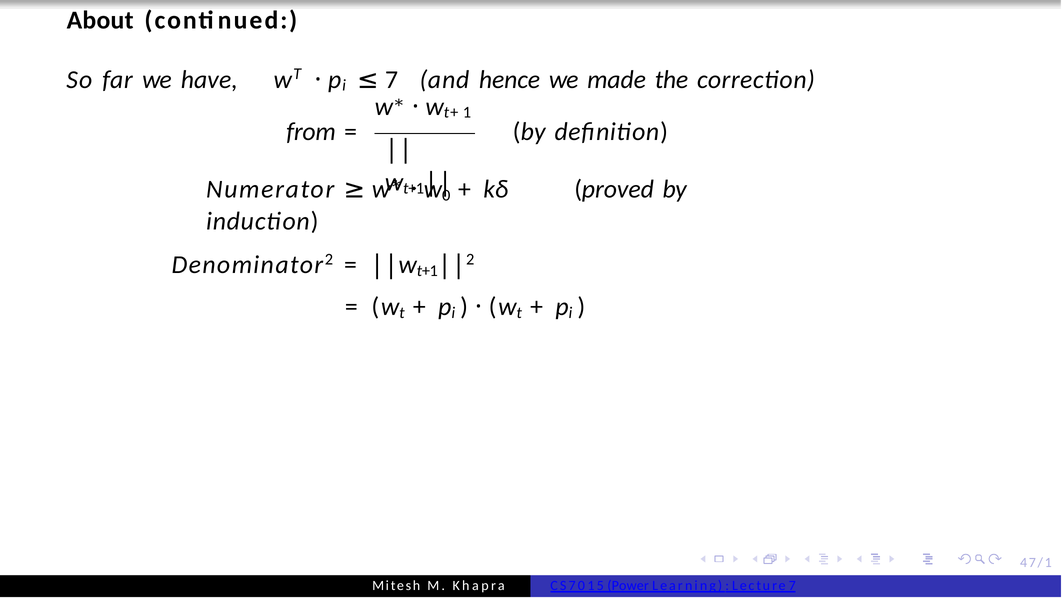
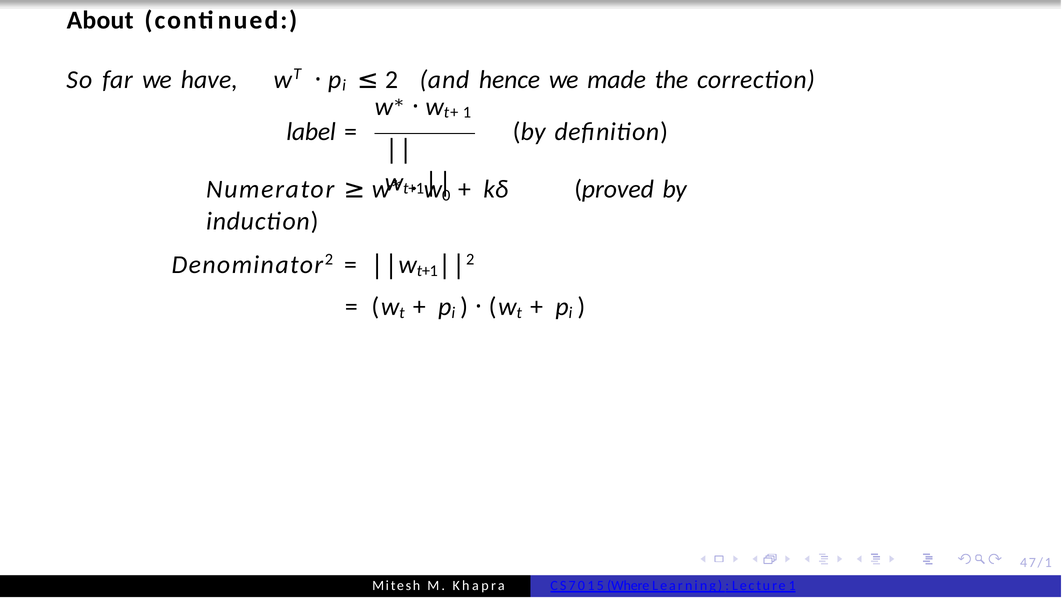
7: 7 -> 2 (392, 80)
from: from -> label (311, 131)
Power: Power -> Where (628, 585)
Lecture 7: 7 -> 1 (792, 585)
